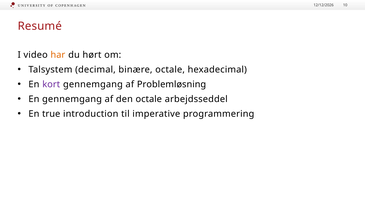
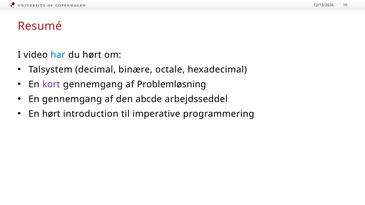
har colour: orange -> blue (58, 55)
den octale: octale -> abcde (149, 99)
En true: true -> hørt (51, 114)
